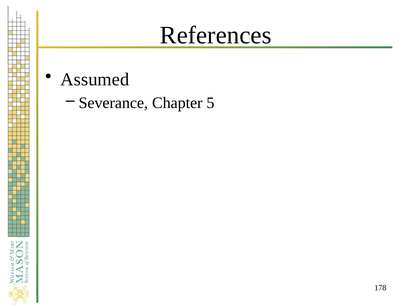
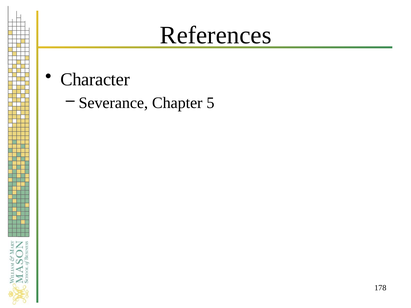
Assumed: Assumed -> Character (95, 79)
